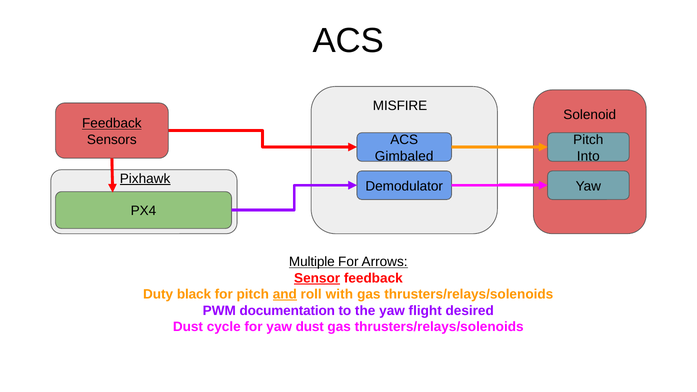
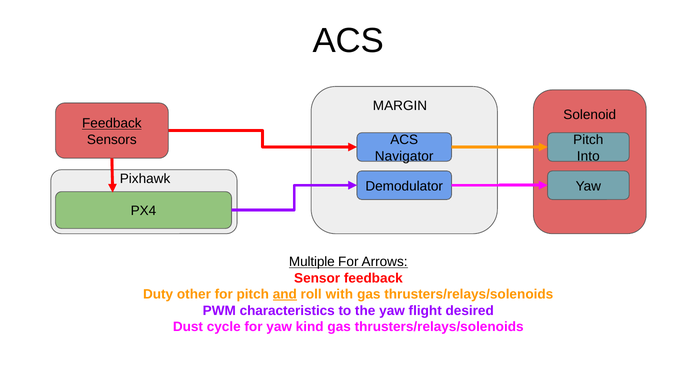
MISFIRE: MISFIRE -> MARGIN (400, 106)
Gimbaled: Gimbaled -> Navigator (404, 156)
Pixhawk underline: present -> none (145, 179)
Sensor underline: present -> none (317, 278)
black: black -> other (194, 294)
documentation: documentation -> characteristics (287, 311)
yaw dust: dust -> kind (310, 327)
